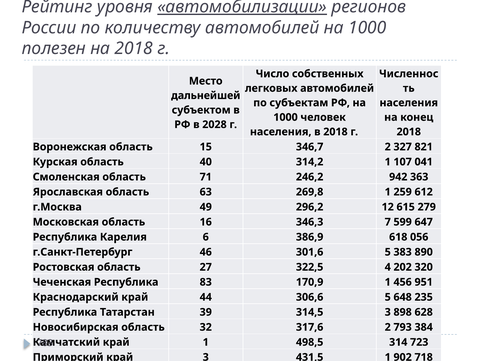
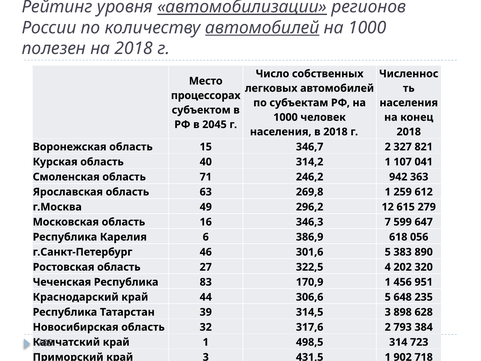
автомобилей underline: none -> present (262, 28)
дальнейшей: дальнейшей -> процессорах (206, 95)
2028: 2028 -> 2045 (214, 124)
